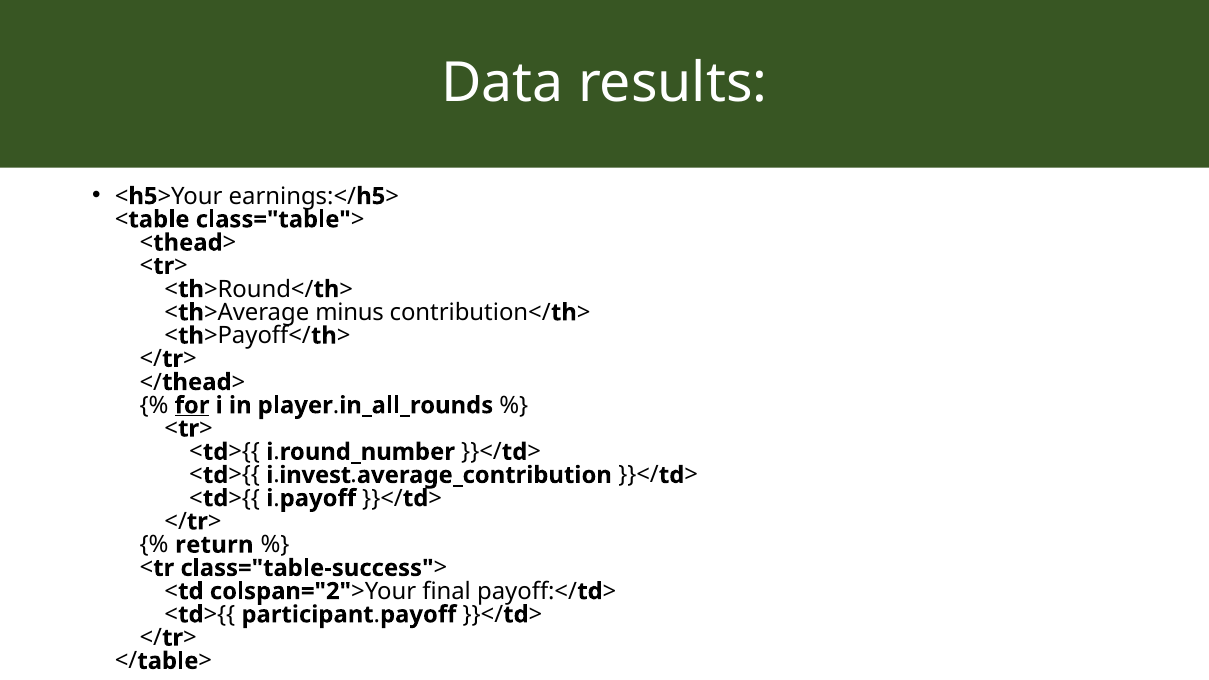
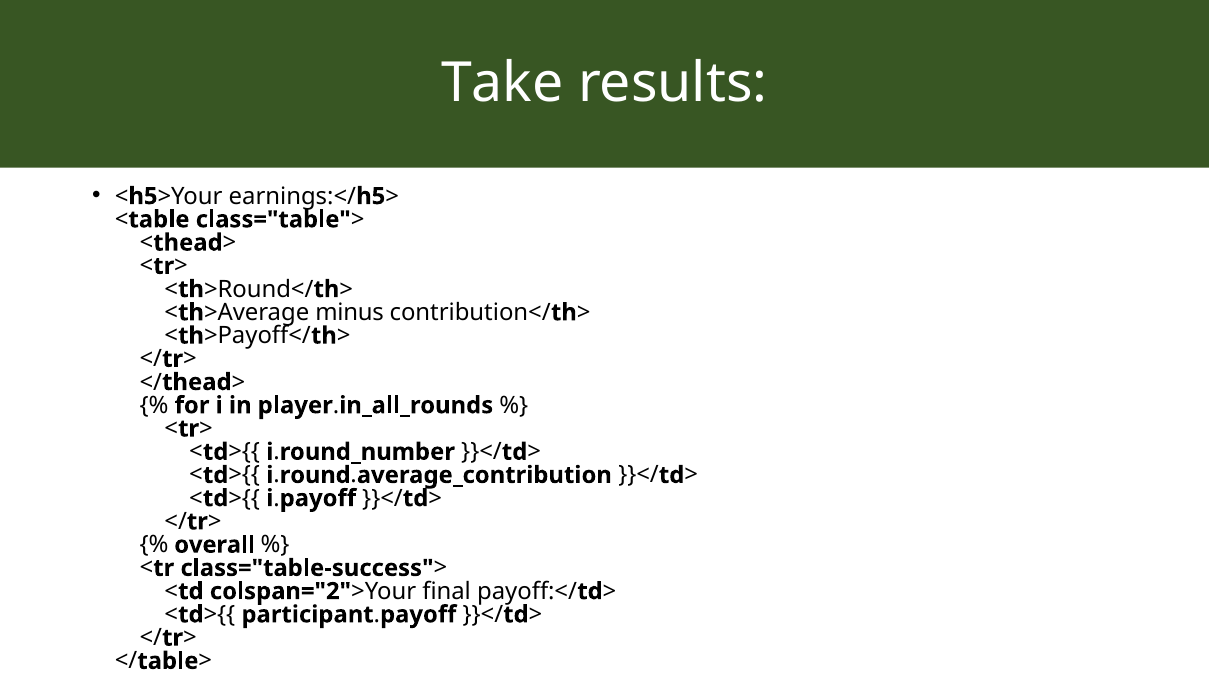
Data: Data -> Take (502, 83)
for underline: present -> none (192, 405)
invest: invest -> round (315, 475)
return: return -> overall (215, 545)
